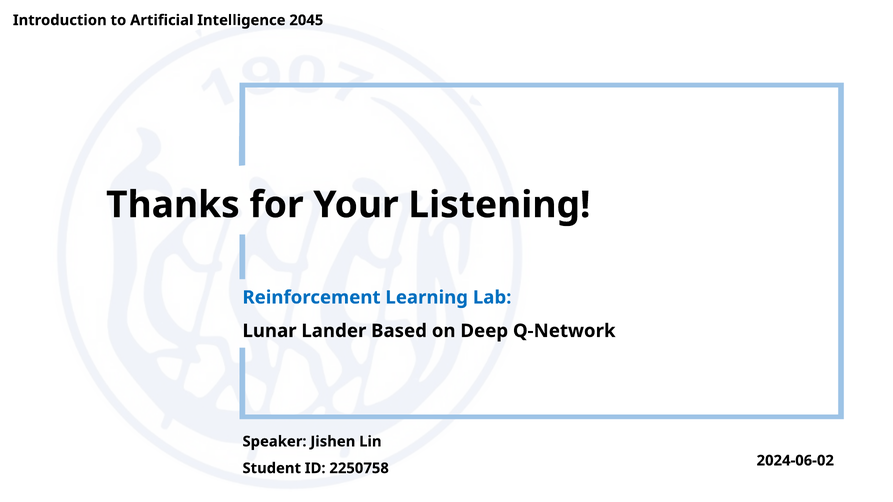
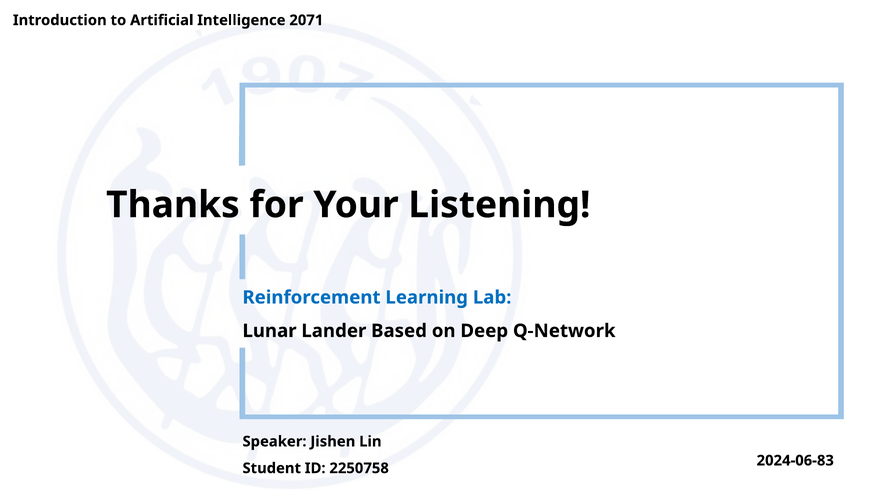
2045: 2045 -> 2071 (306, 20)
2024-06-02: 2024-06-02 -> 2024-06-83 (795, 461)
